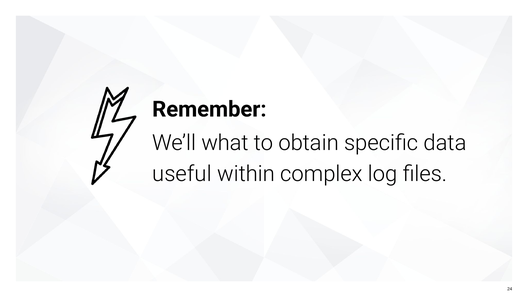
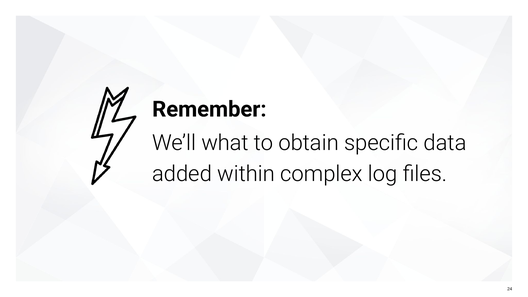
useful: useful -> added (182, 174)
